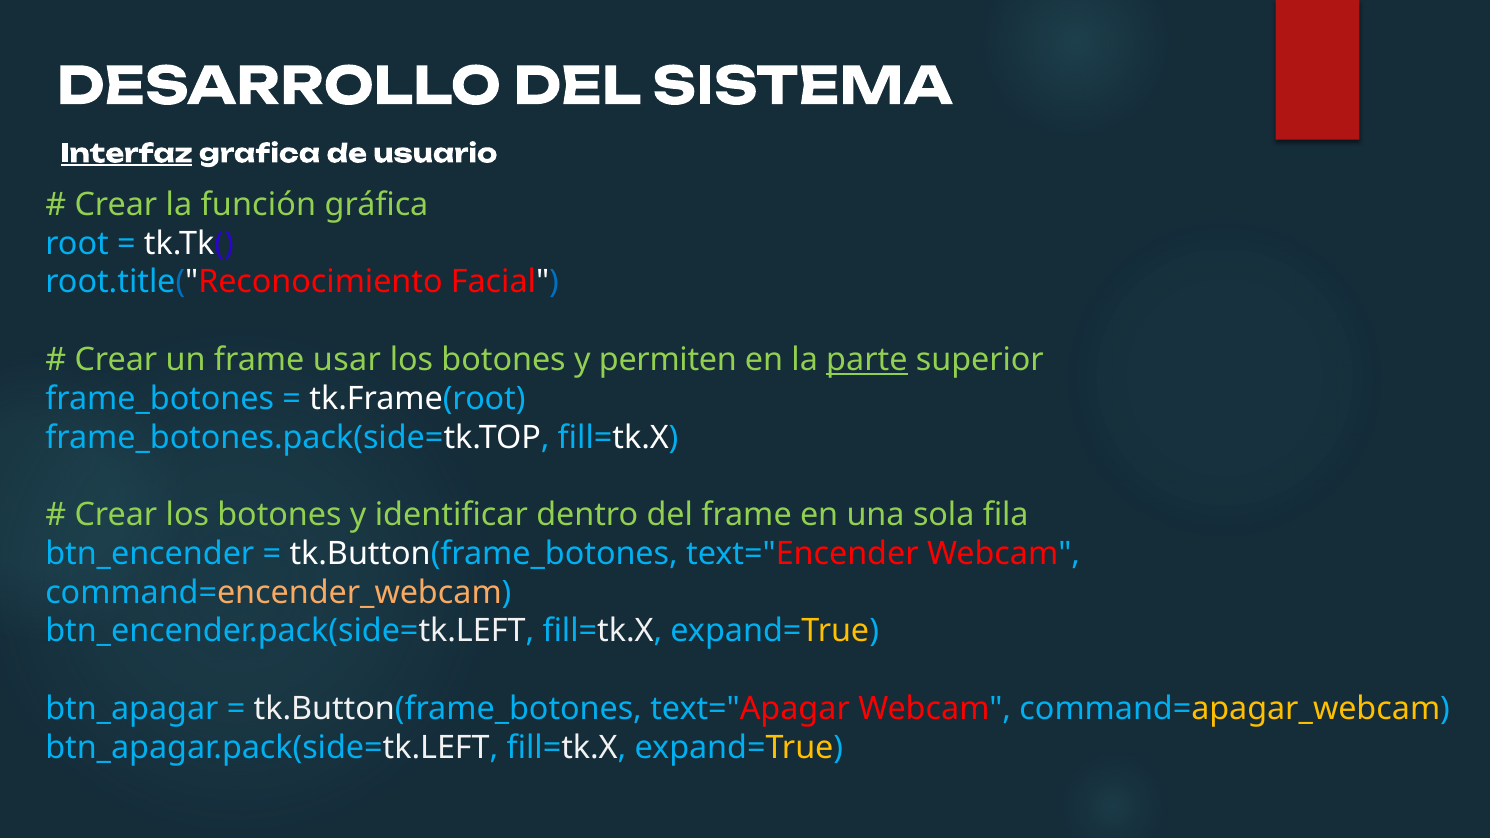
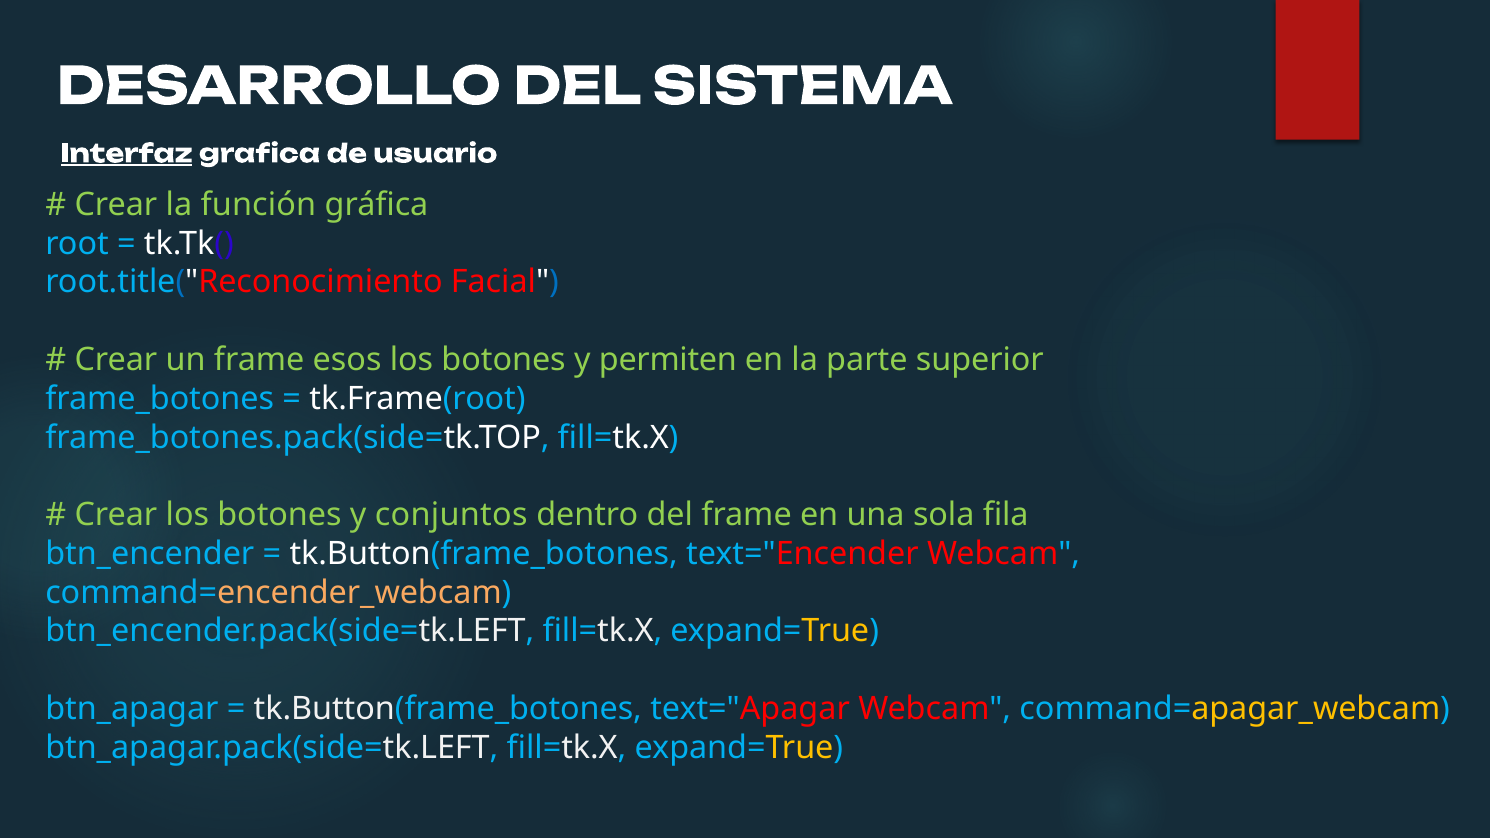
usar: usar -> esos (347, 360)
parte underline: present -> none (867, 360)
identificar: identificar -> conjuntos (451, 515)
